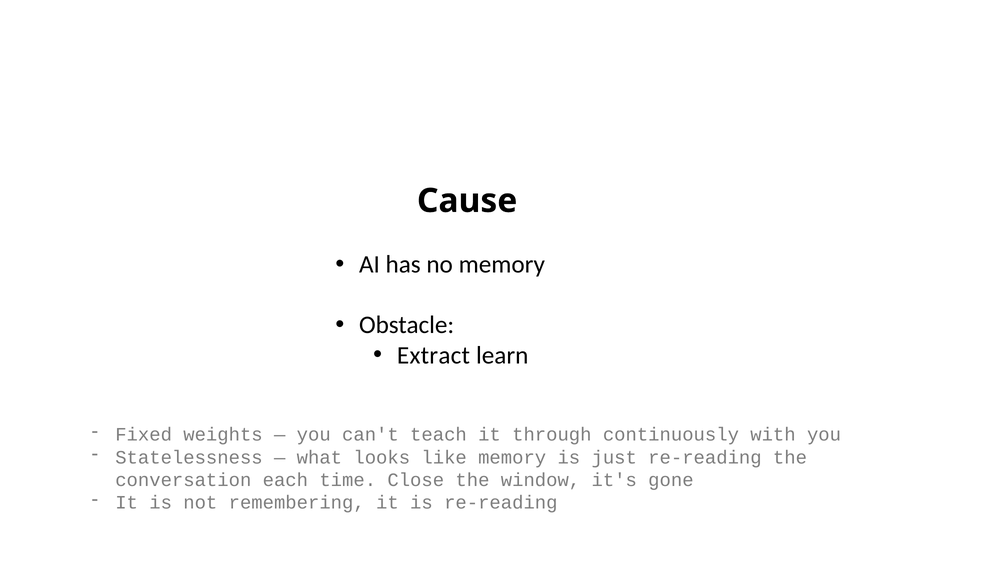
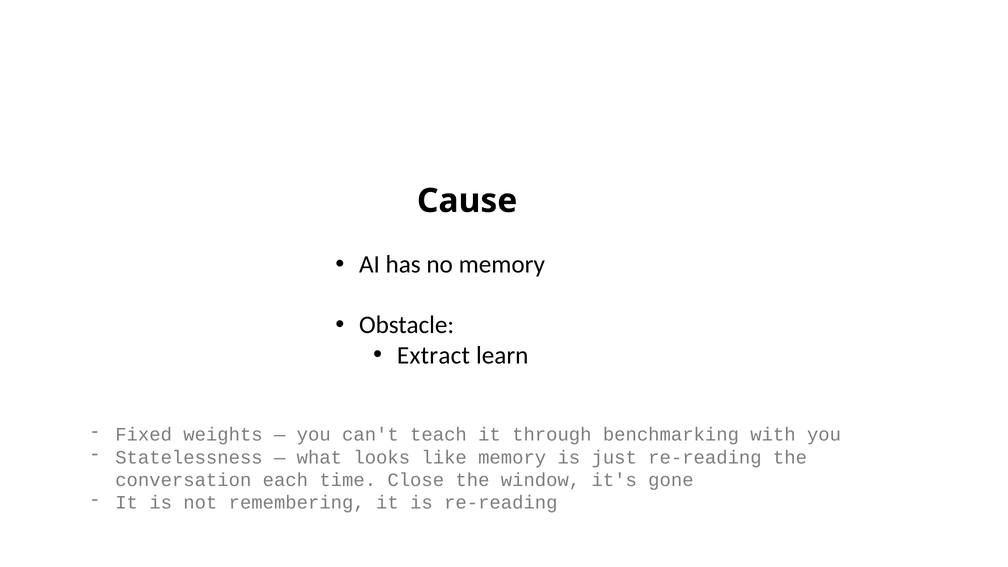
continuously: continuously -> benchmarking (671, 435)
